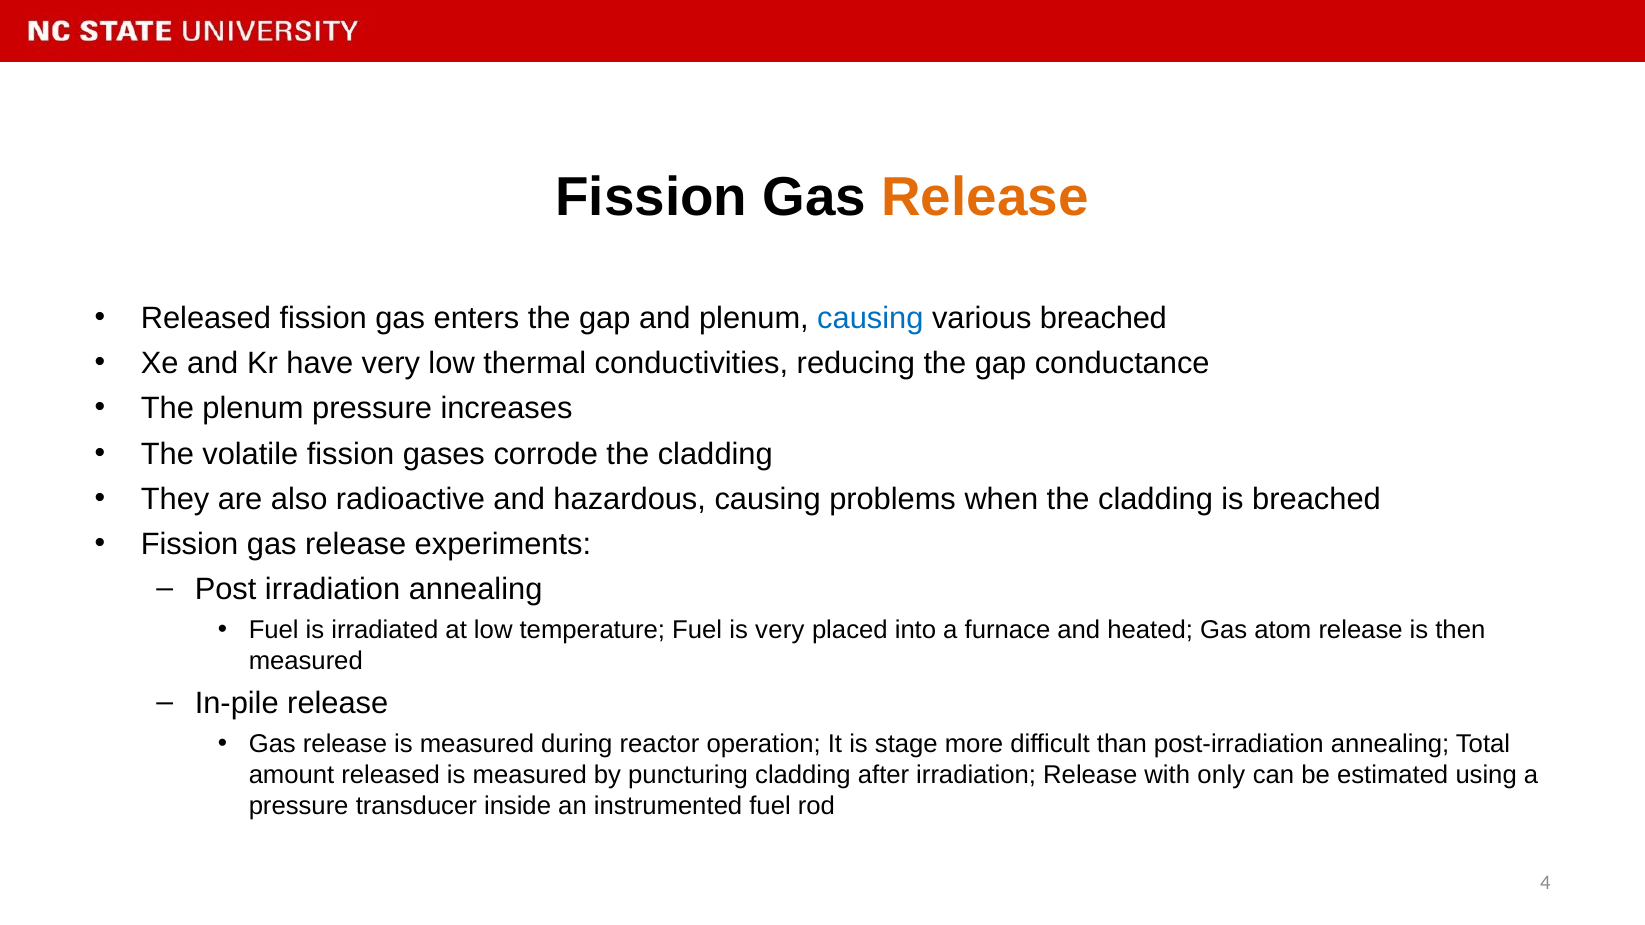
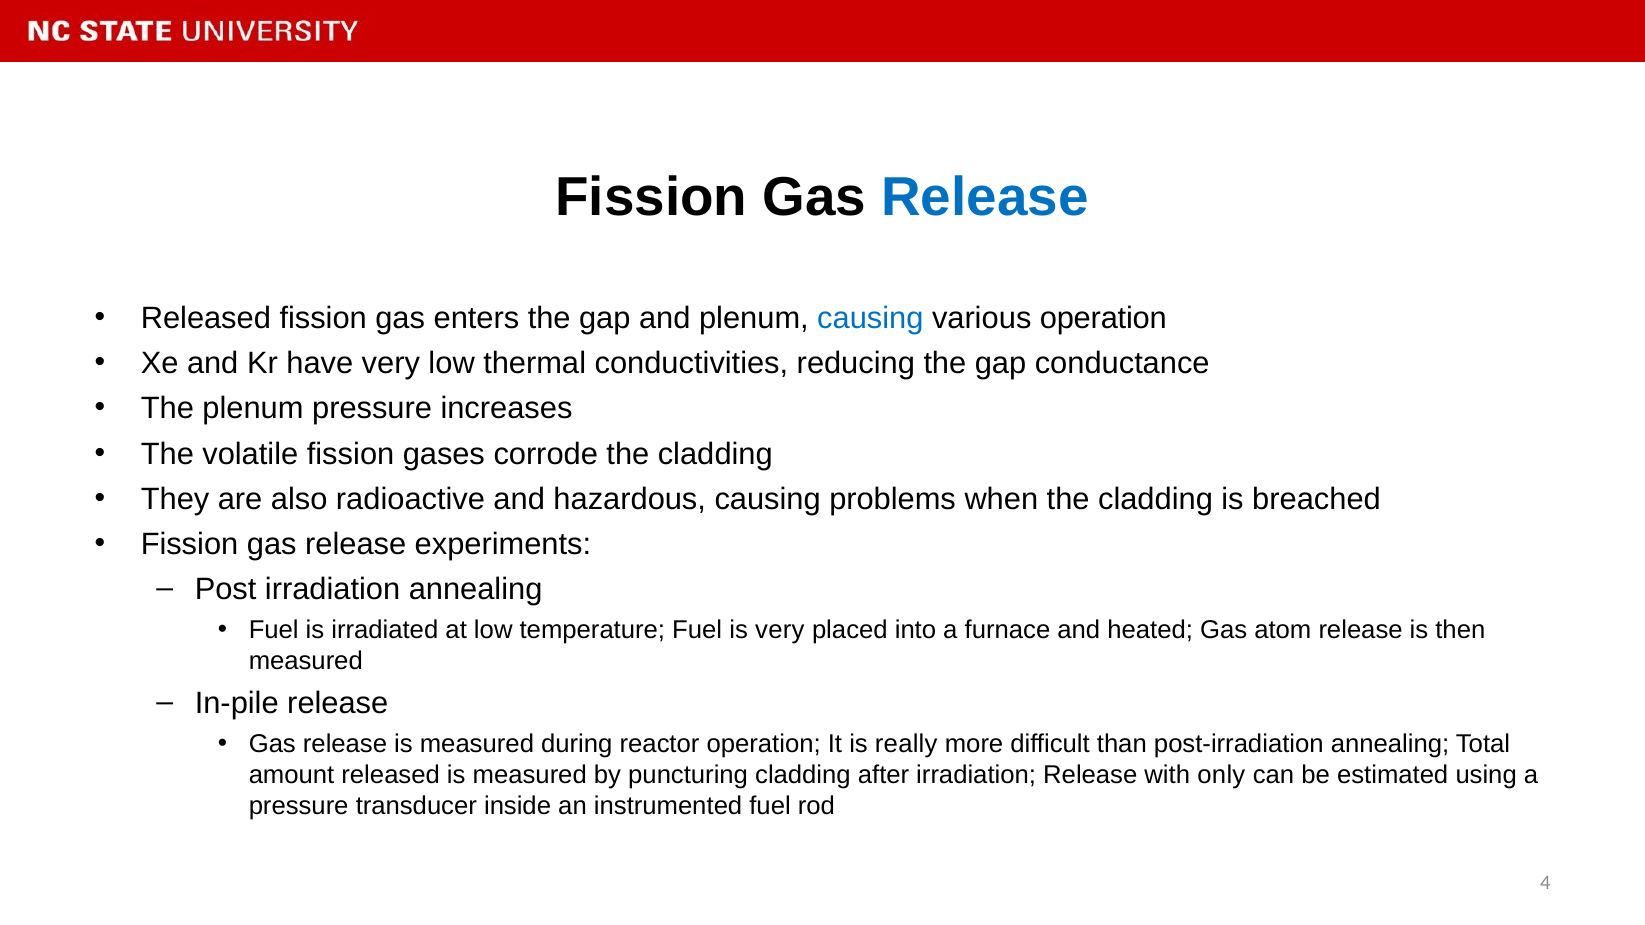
Release colour: orange -> blue (985, 197)
various breached: breached -> operation (1103, 318)
stage: stage -> really (906, 744)
